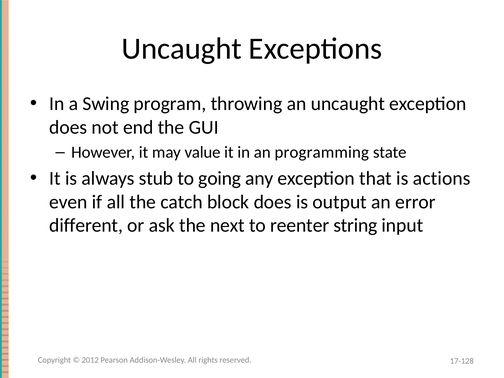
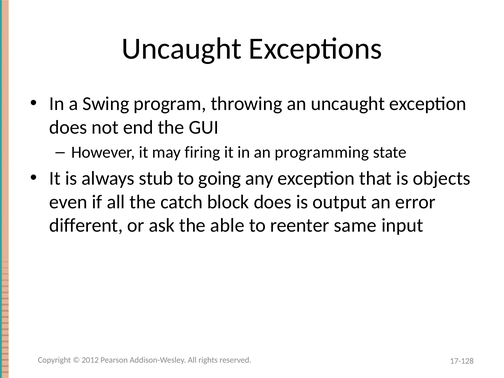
value: value -> firing (202, 152)
actions: actions -> objects (442, 178)
next: next -> able (227, 225)
string: string -> same (355, 225)
